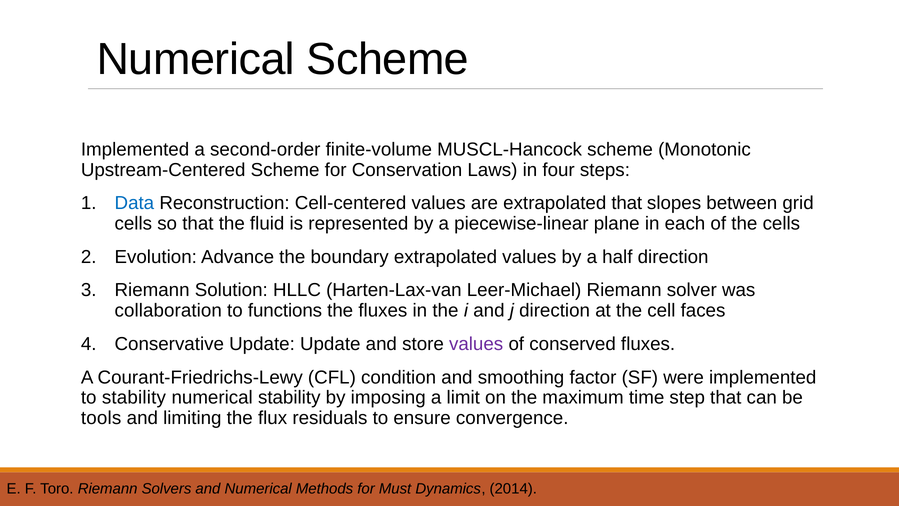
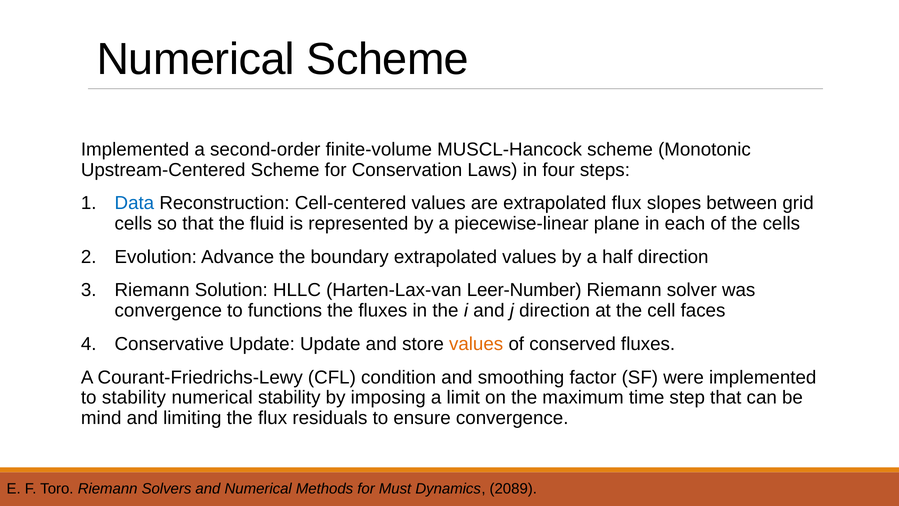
extrapolated that: that -> flux (627, 203)
Leer-Michael: Leer-Michael -> Leer-Number (524, 290)
collaboration: collaboration -> convergence (168, 310)
values colour: purple -> orange (476, 344)
tools: tools -> mind (101, 418)
2014: 2014 -> 2089 (513, 489)
